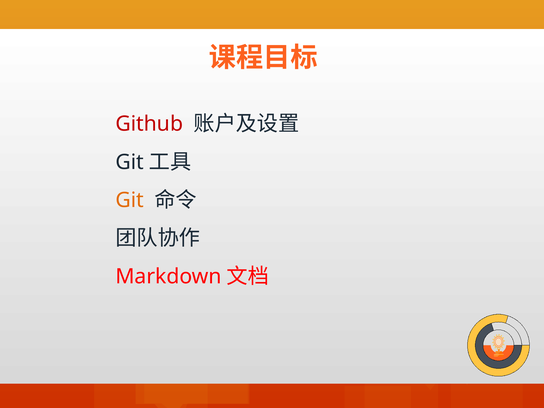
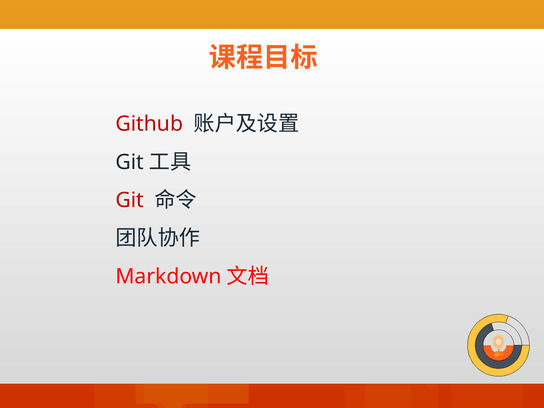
Git colour: orange -> red (130, 200)
